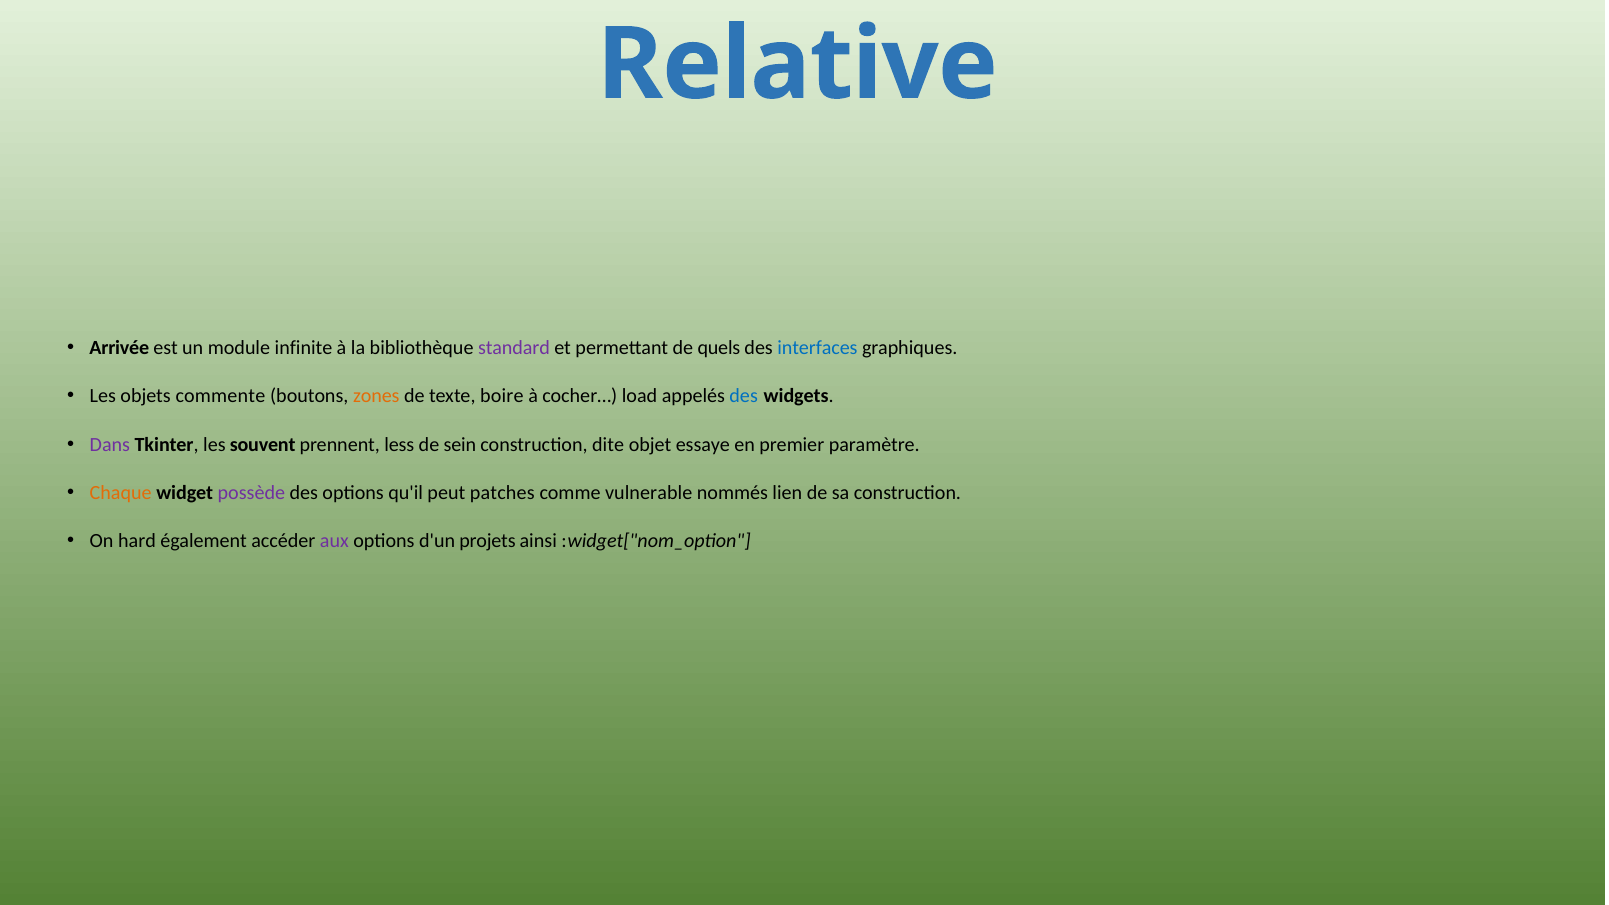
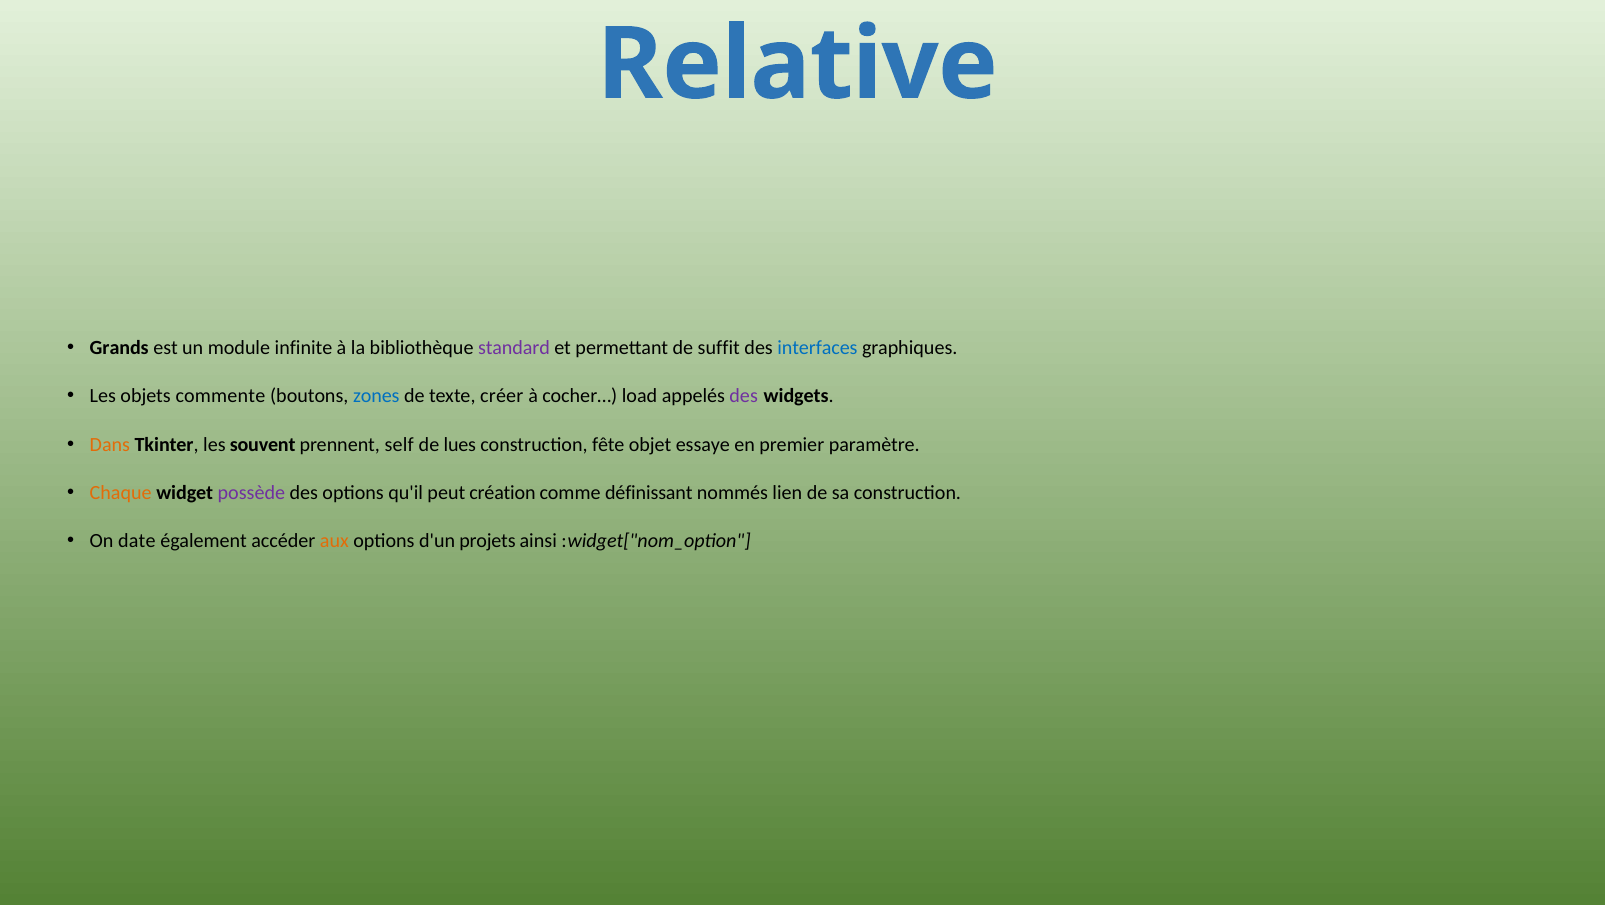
Arrivée: Arrivée -> Grands (119, 348)
quels: quels -> suffit (719, 348)
zones colour: orange -> blue (376, 396)
boire: boire -> créer (502, 396)
des colour: blue -> purple (744, 396)
Dans colour: purple -> orange (110, 445)
less: less -> self (399, 445)
sein: sein -> lues (460, 445)
dite: dite -> fête (608, 445)
patches: patches -> création (502, 493)
vulnerable: vulnerable -> définissant (649, 493)
hard: hard -> date (137, 541)
aux colour: purple -> orange (334, 541)
